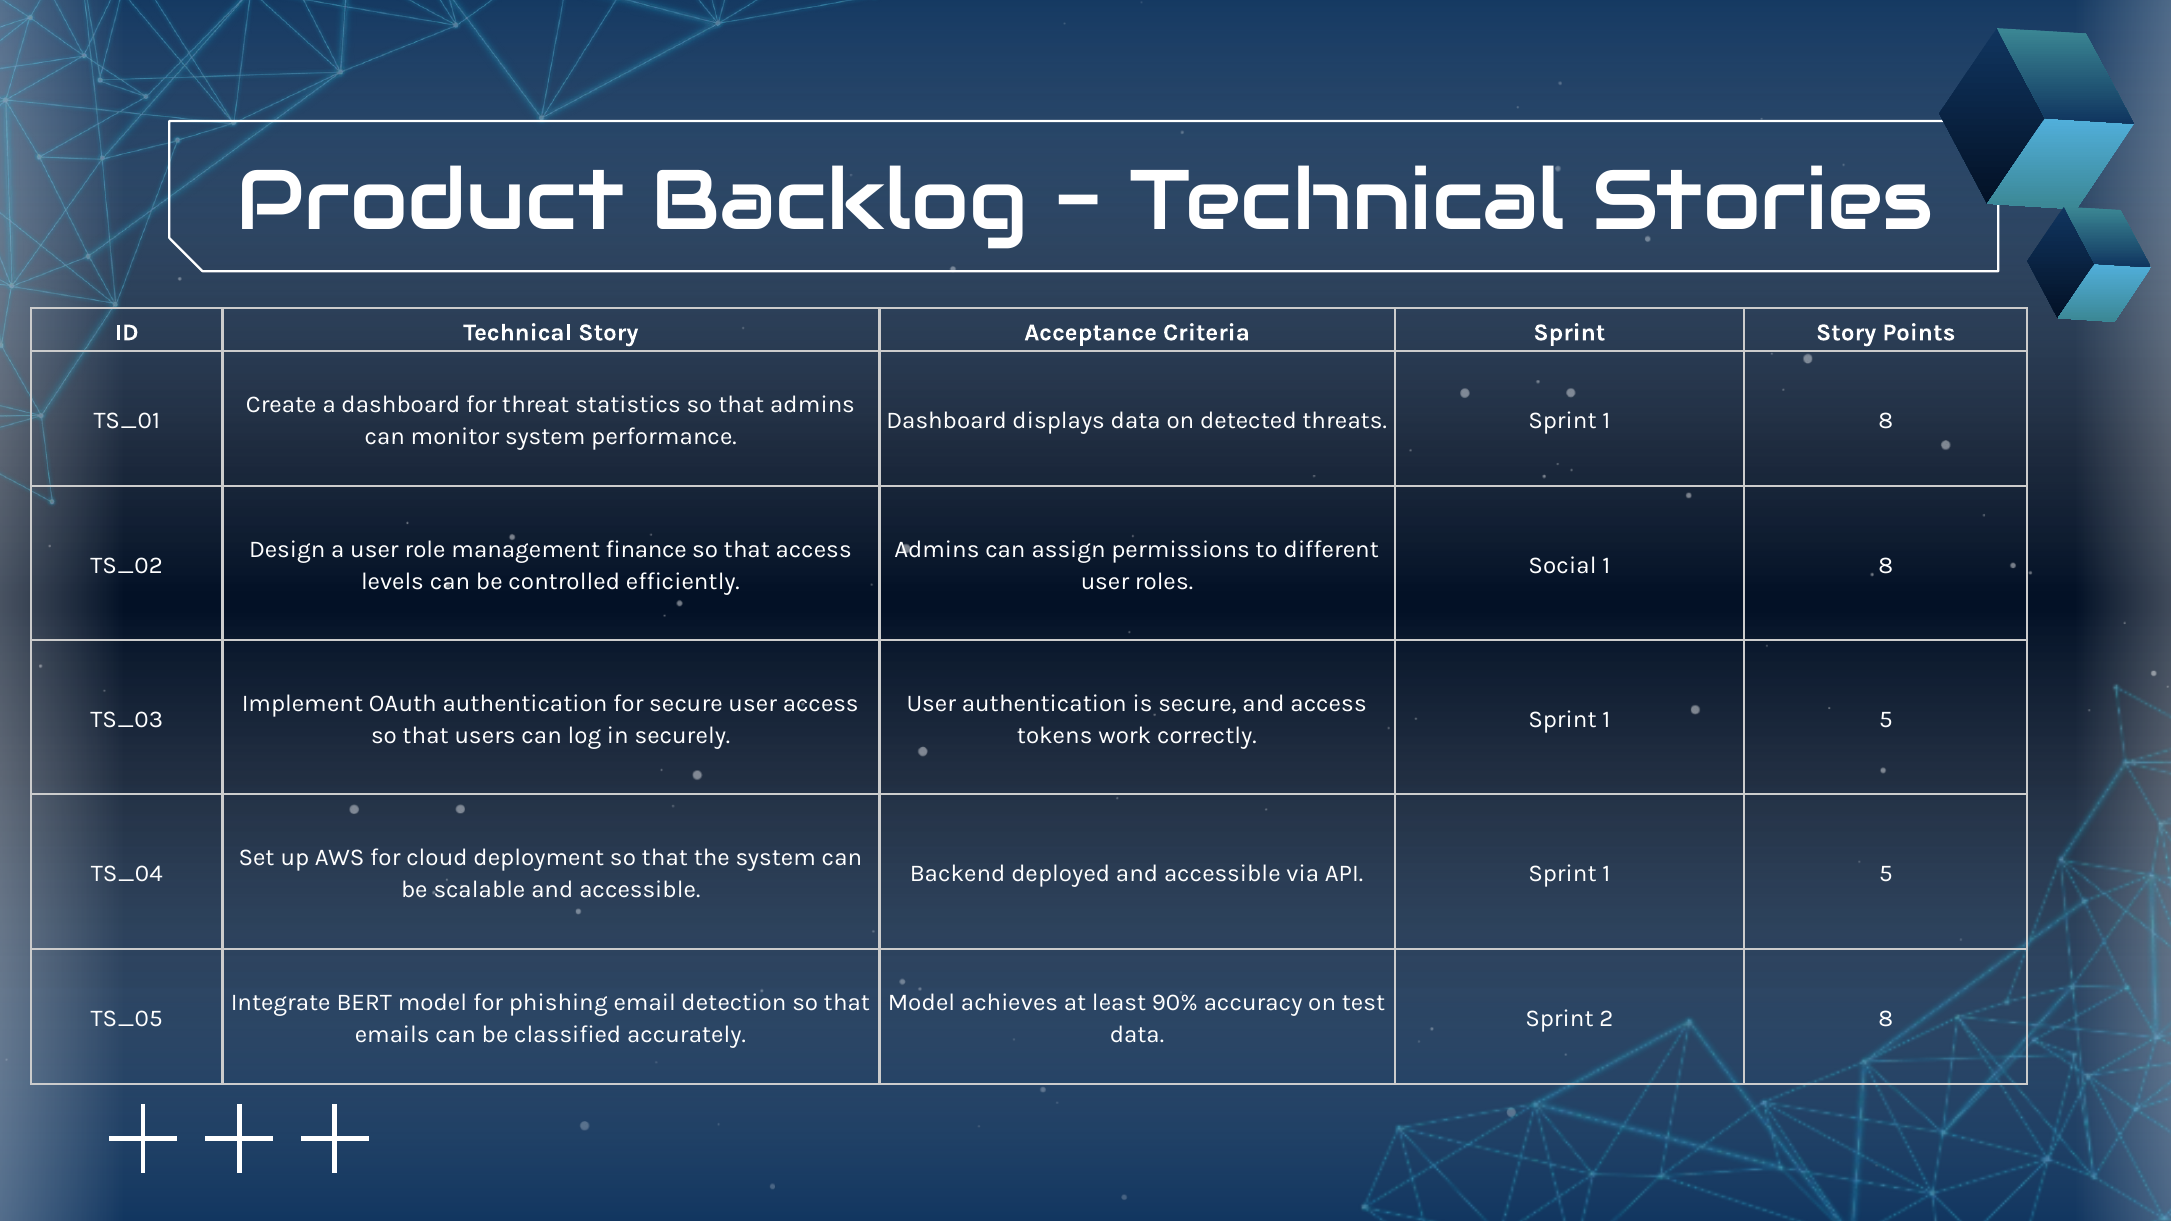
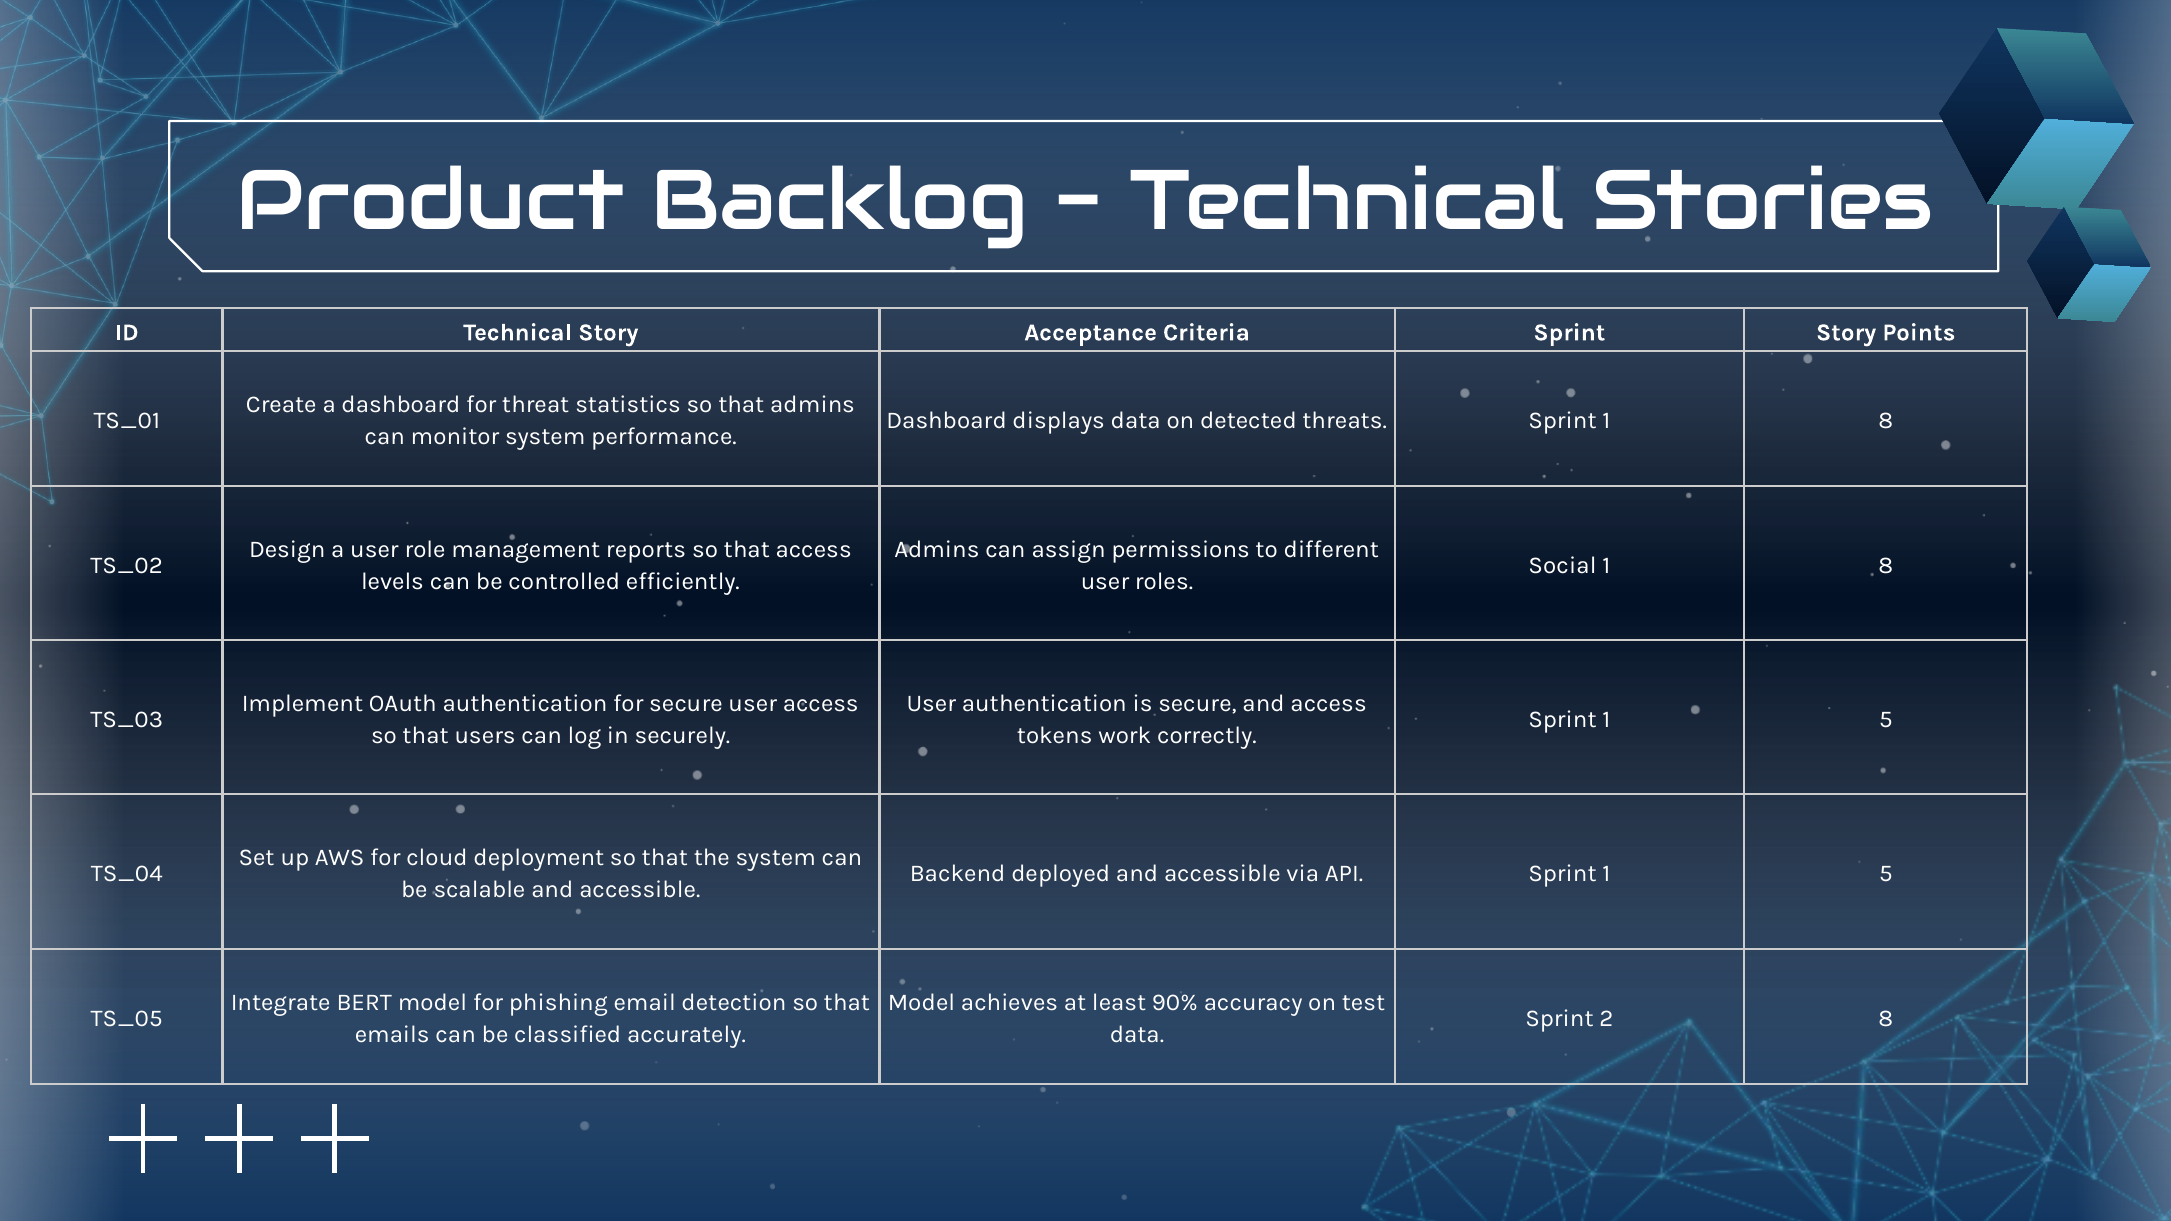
finance: finance -> reports (646, 549)
